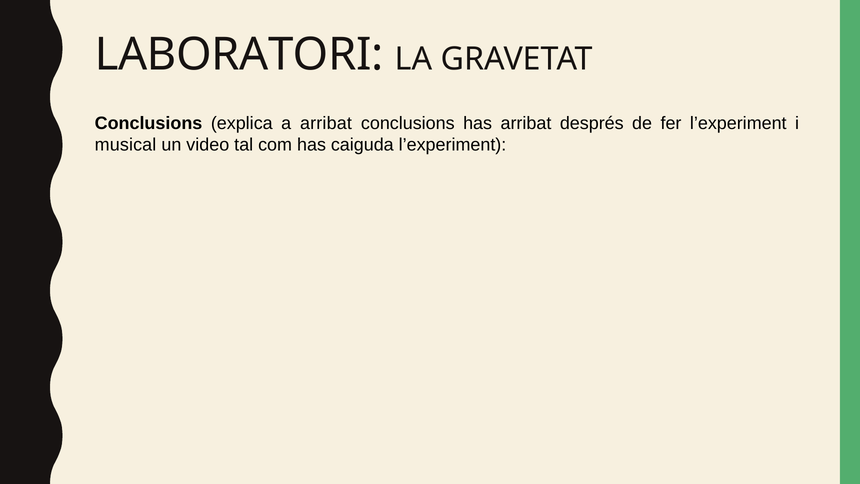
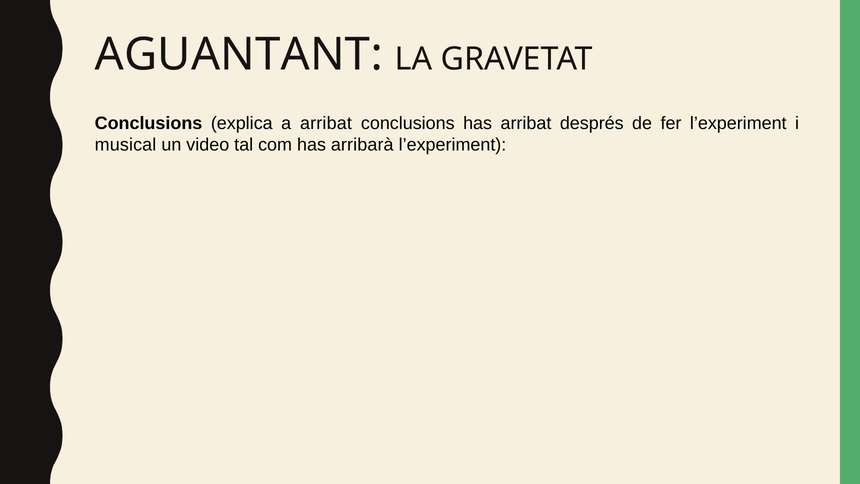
LABORATORI: LABORATORI -> AGUANTANT (239, 55)
caiguda: caiguda -> arribarà (362, 145)
